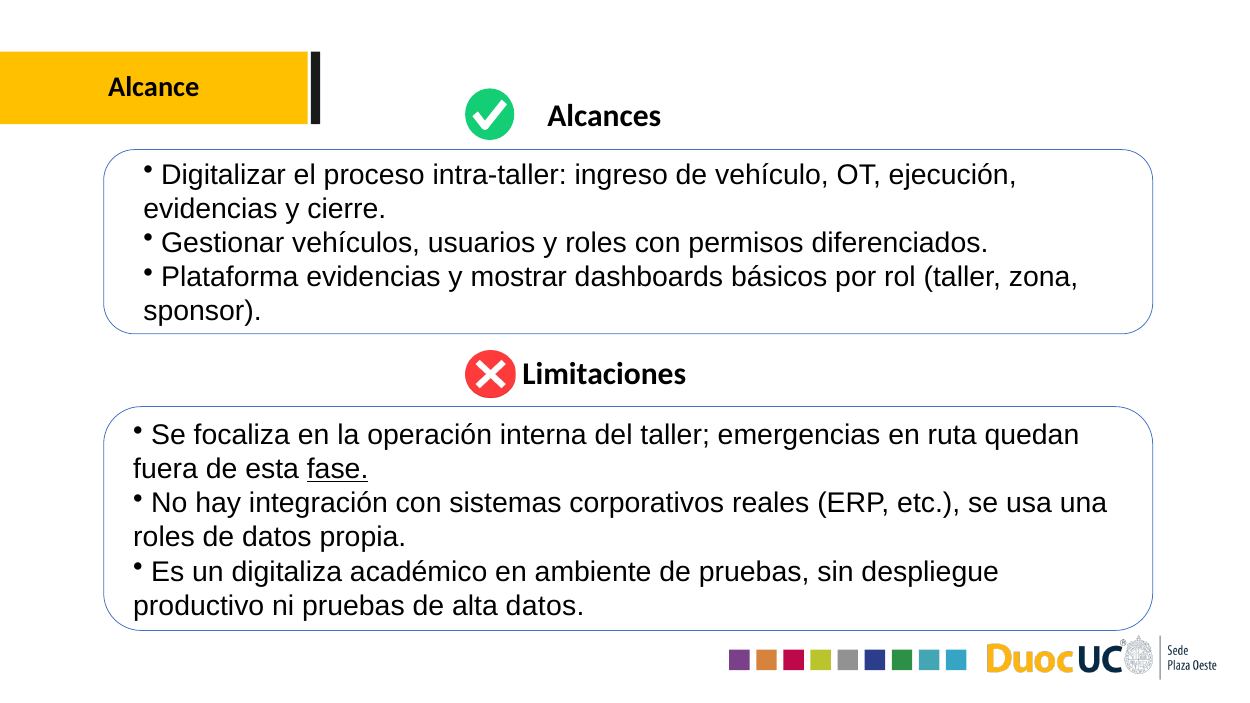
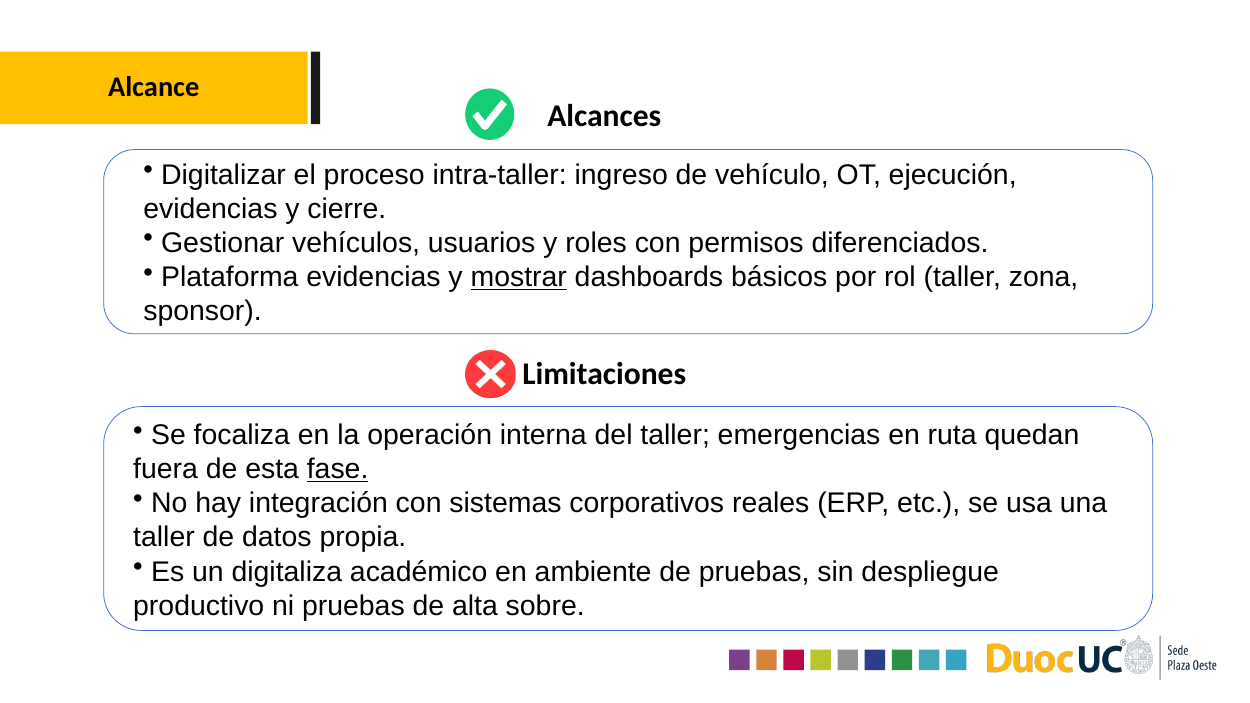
mostrar underline: none -> present (519, 277)
roles: roles -> taller (164, 538)
alta datos: datos -> sobre (545, 606)
